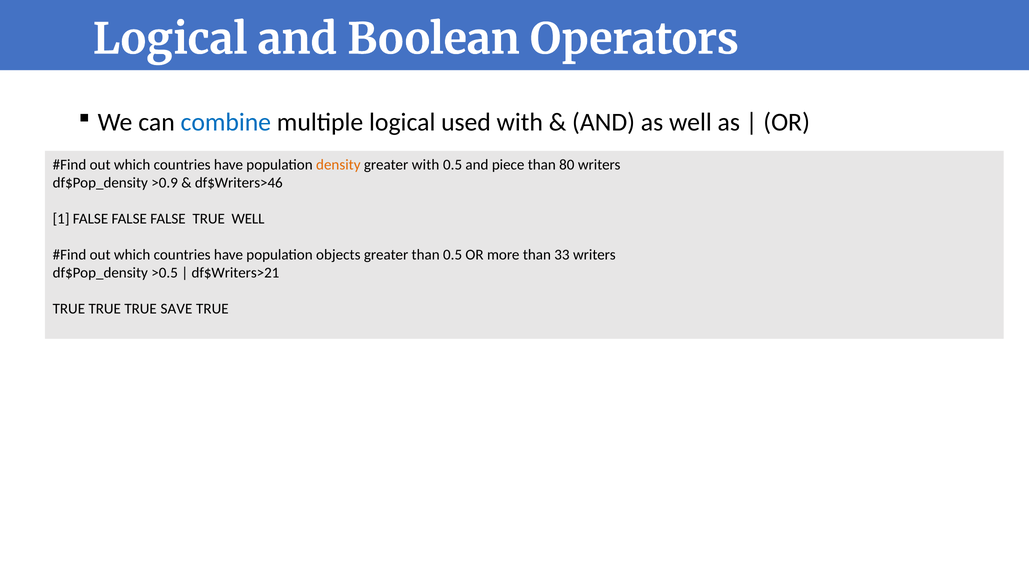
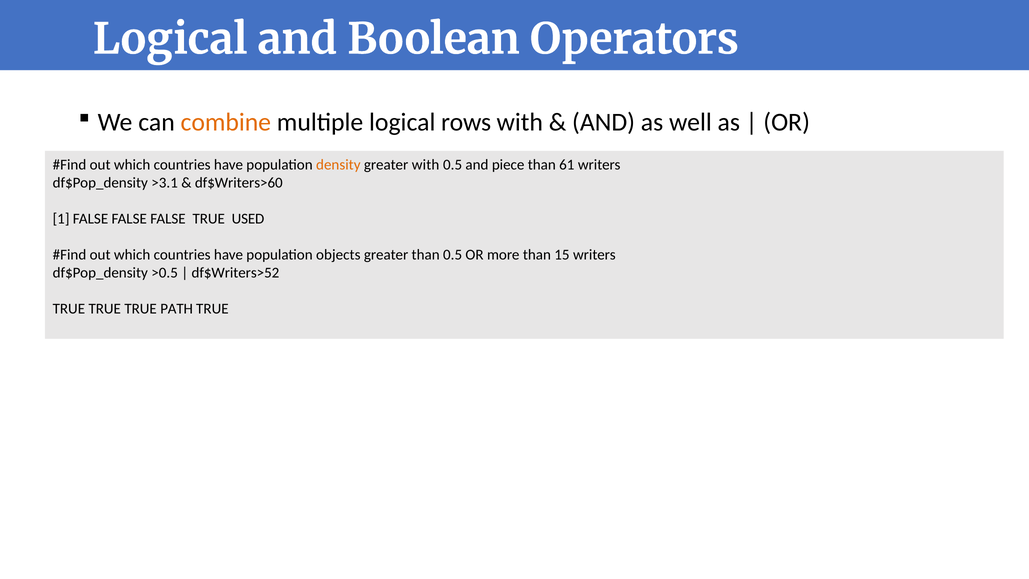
combine colour: blue -> orange (226, 122)
used: used -> rows (466, 122)
80: 80 -> 61 (567, 165)
>0.9: >0.9 -> >3.1 (165, 183)
df$Writers>46: df$Writers>46 -> df$Writers>60 (239, 183)
TRUE WELL: WELL -> USED (248, 219)
33: 33 -> 15 (562, 255)
df$Writers>21: df$Writers>21 -> df$Writers>52 (235, 273)
SAVE: SAVE -> PATH (177, 309)
